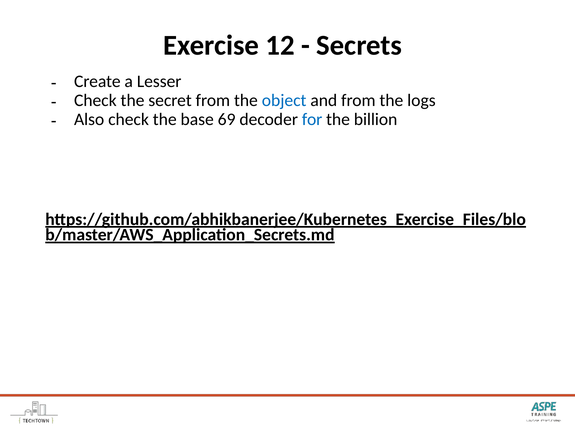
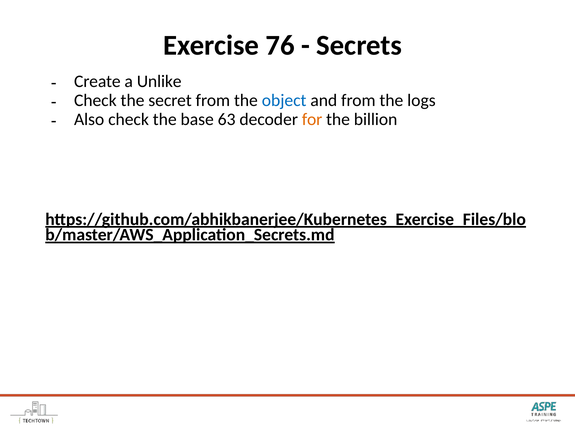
12: 12 -> 76 (280, 46)
Lesser: Lesser -> Unlike (159, 82)
69: 69 -> 63 (227, 120)
for colour: blue -> orange (312, 120)
